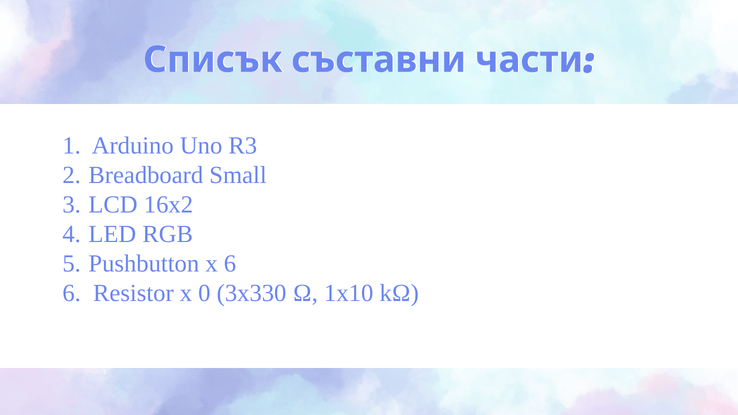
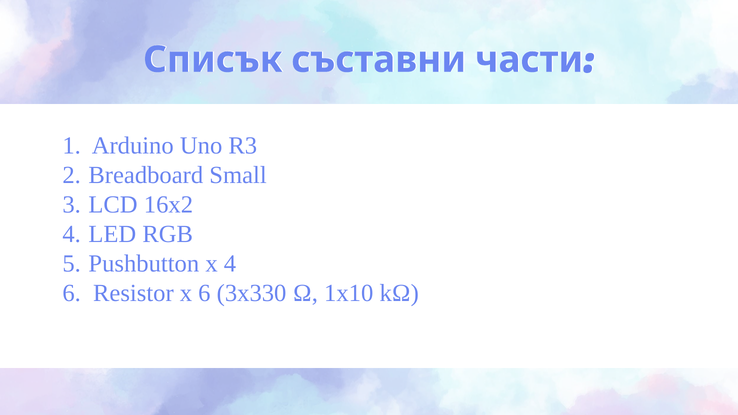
x 6: 6 -> 4 (230, 264)
x 0: 0 -> 6 (204, 293)
